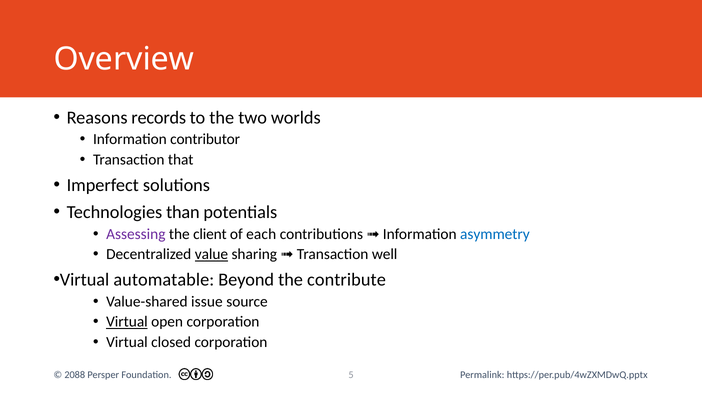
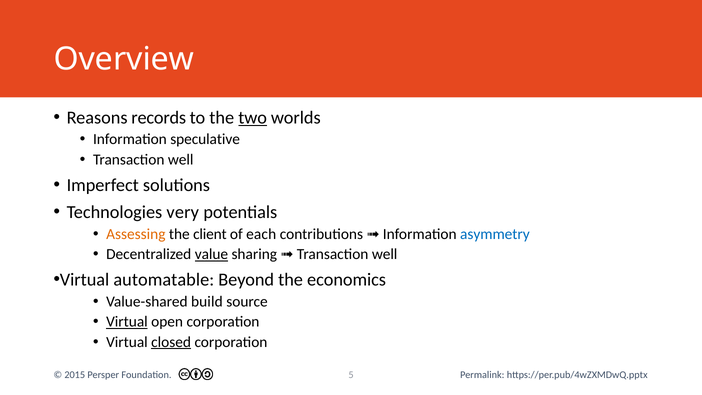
two underline: none -> present (253, 118)
contributor: contributor -> speculative (205, 139)
that: that -> well (181, 160)
than: than -> very (183, 212)
Assessing colour: purple -> orange (136, 234)
contribute: contribute -> economics (347, 280)
issue: issue -> build (207, 301)
closed underline: none -> present (171, 342)
2088: 2088 -> 2015 (75, 375)
